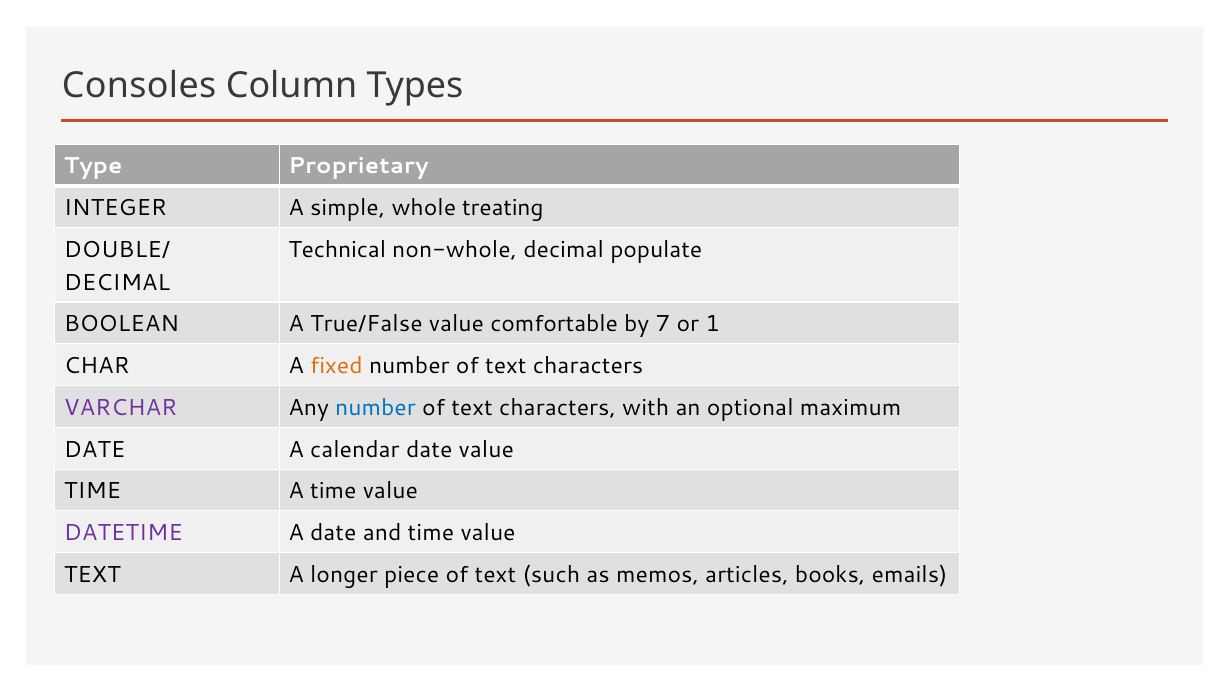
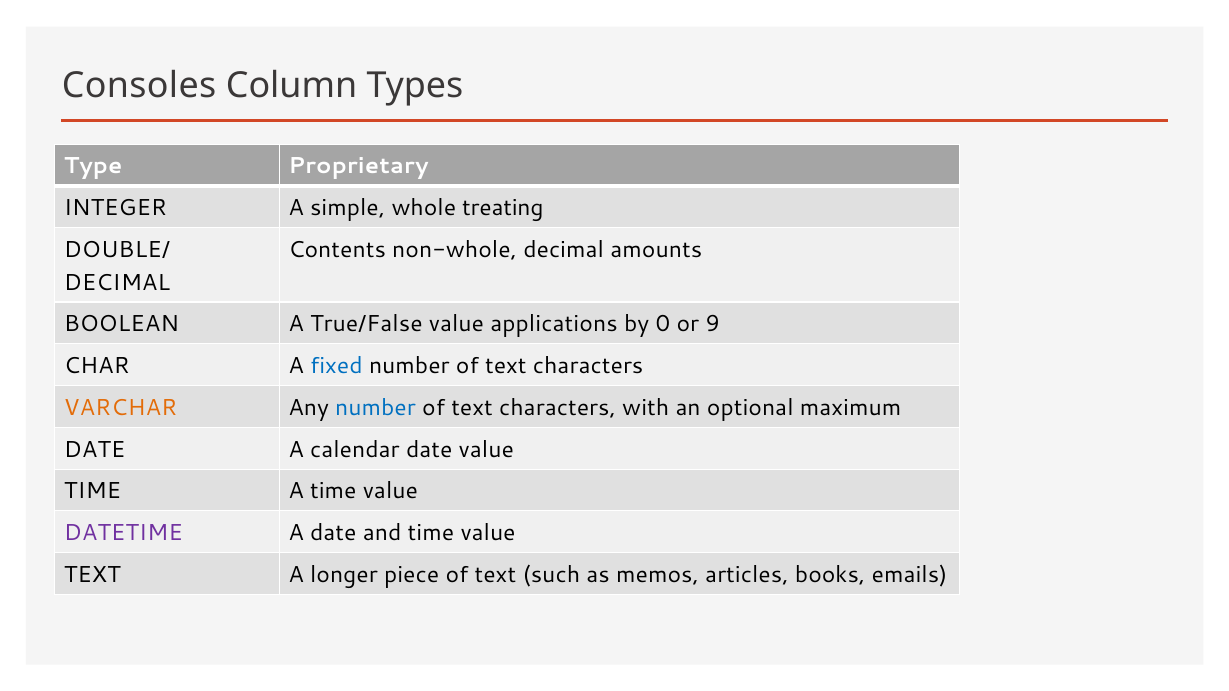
Technical: Technical -> Contents (337, 250)
populate: populate -> amounts (656, 250)
comfortable: comfortable -> applications (554, 324)
7: 7 -> 0 (663, 324)
1: 1 -> 9 (713, 324)
fixed colour: orange -> blue (336, 366)
VARCHAR colour: purple -> orange (121, 408)
